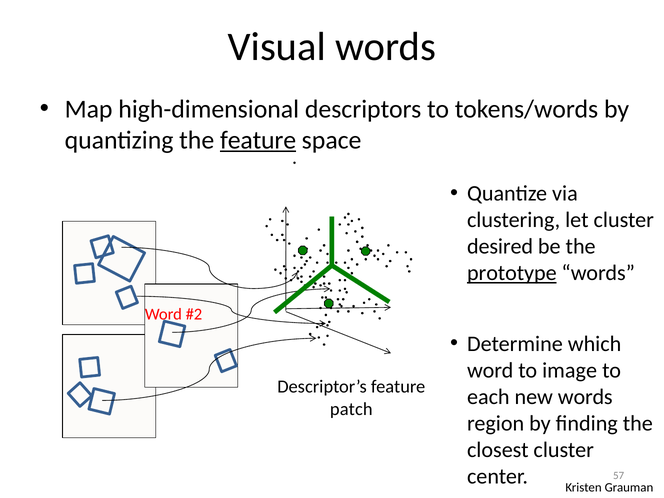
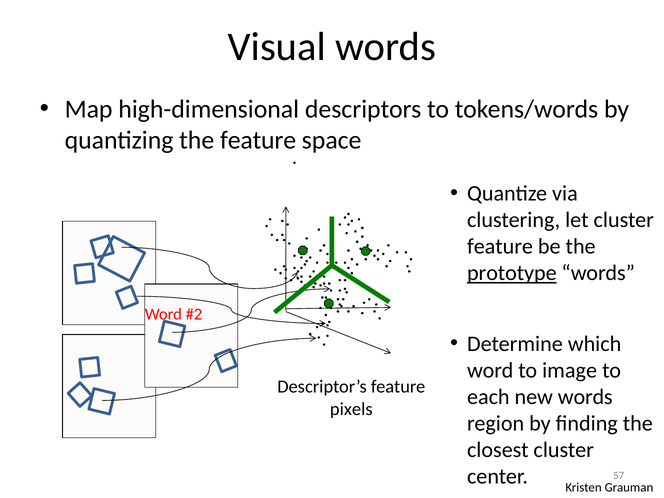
feature underline: present -> none (258, 140)
desired: desired -> feature (500, 247)
patch: patch -> pixels (351, 409)
